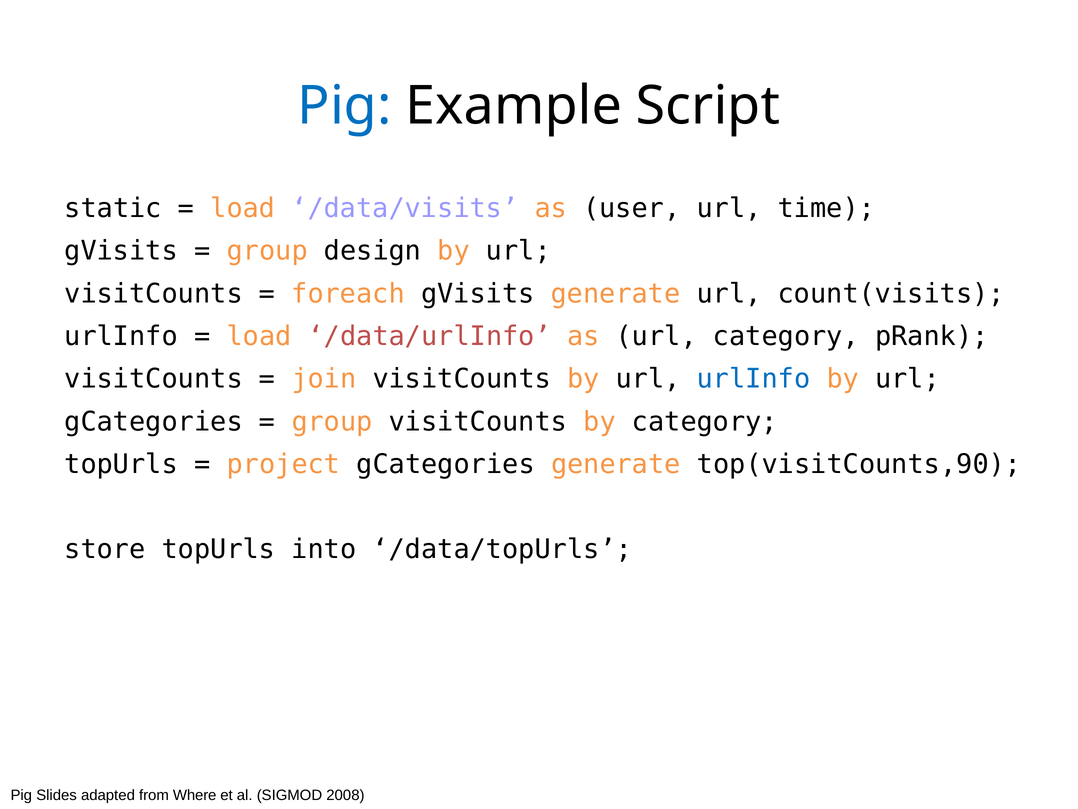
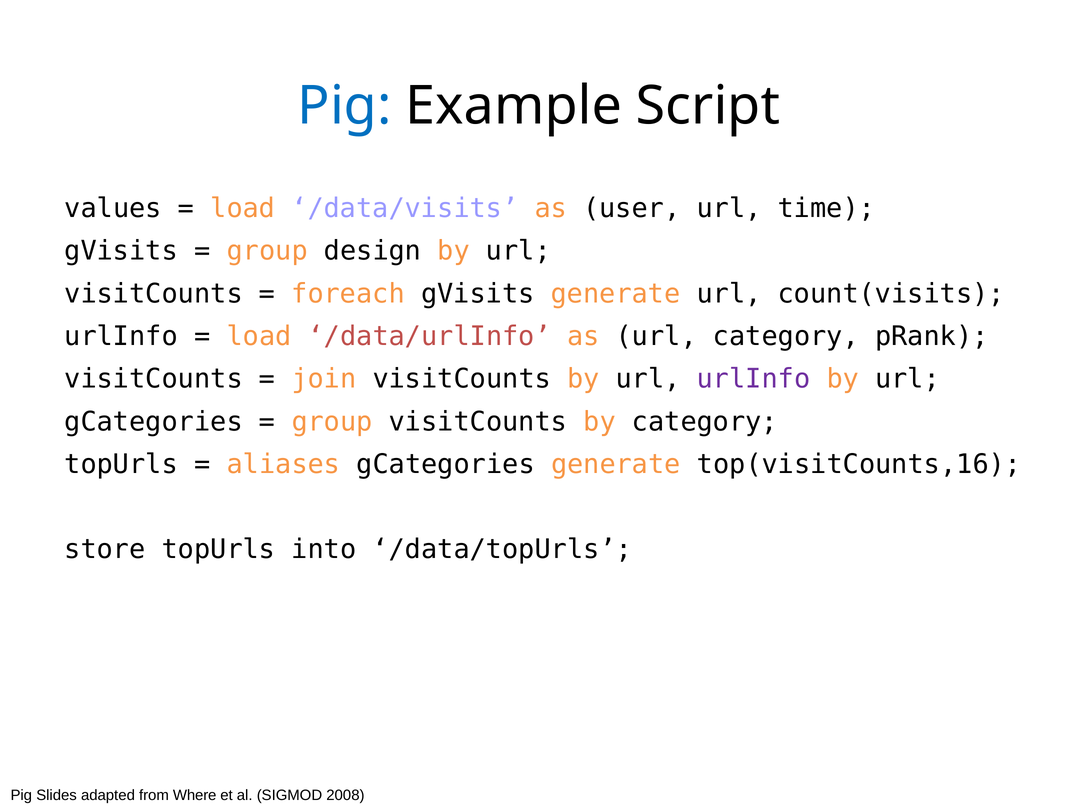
static: static -> values (113, 208)
urlInfo colour: blue -> purple (753, 379)
project: project -> aliases (283, 464)
top(visitCounts,90: top(visitCounts,90 -> top(visitCounts,16 (859, 464)
